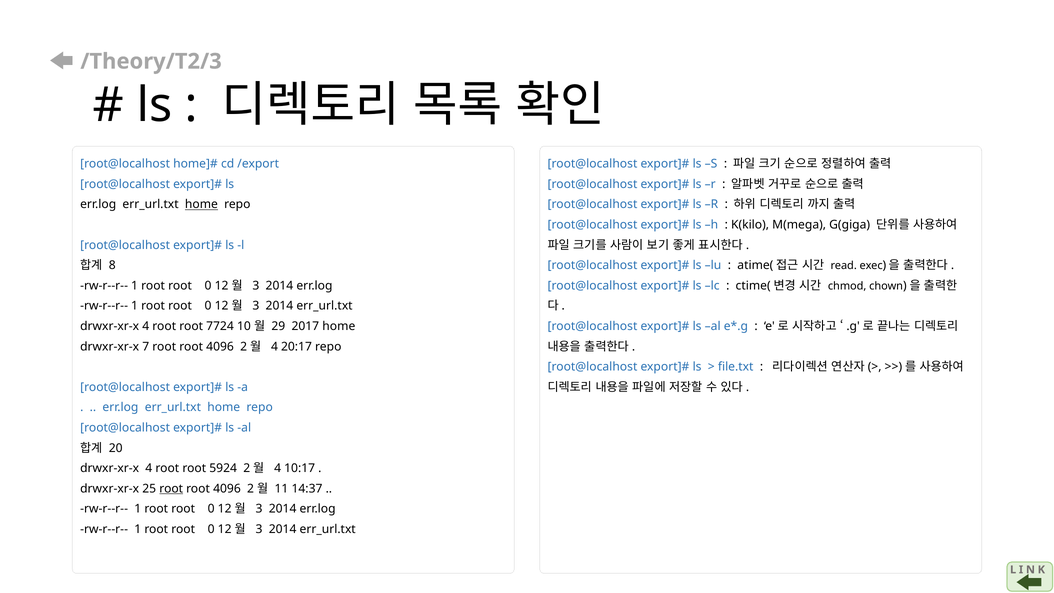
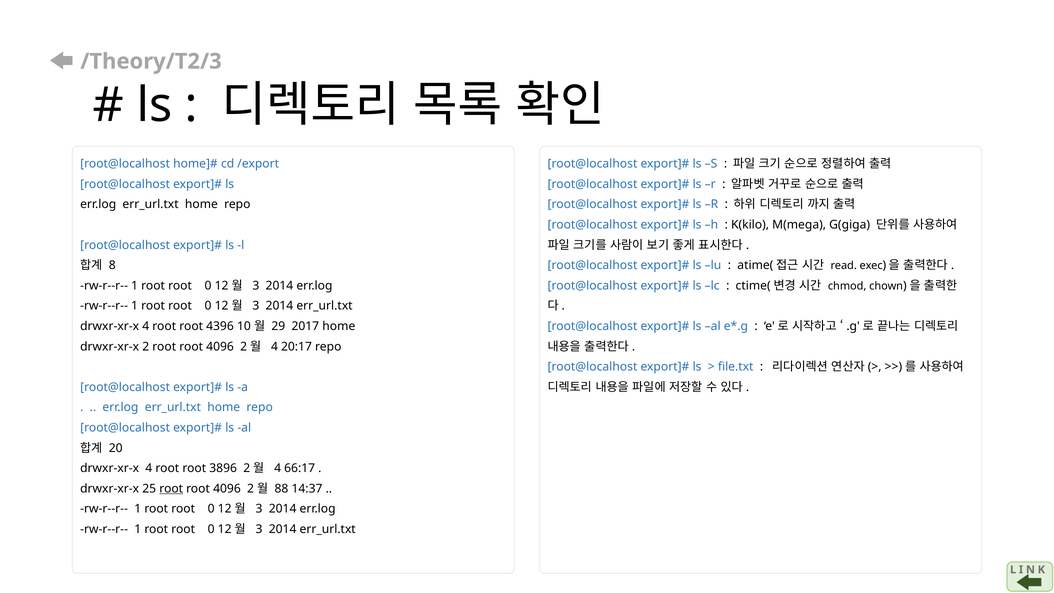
home underline: present -> none (201, 204)
7724: 7724 -> 4396 (220, 326)
drwxr-xr-x 7: 7 -> 2 (146, 347)
5924: 5924 -> 3896 (223, 468)
10:17: 10:17 -> 66:17 (300, 468)
11: 11 -> 88 (281, 489)
